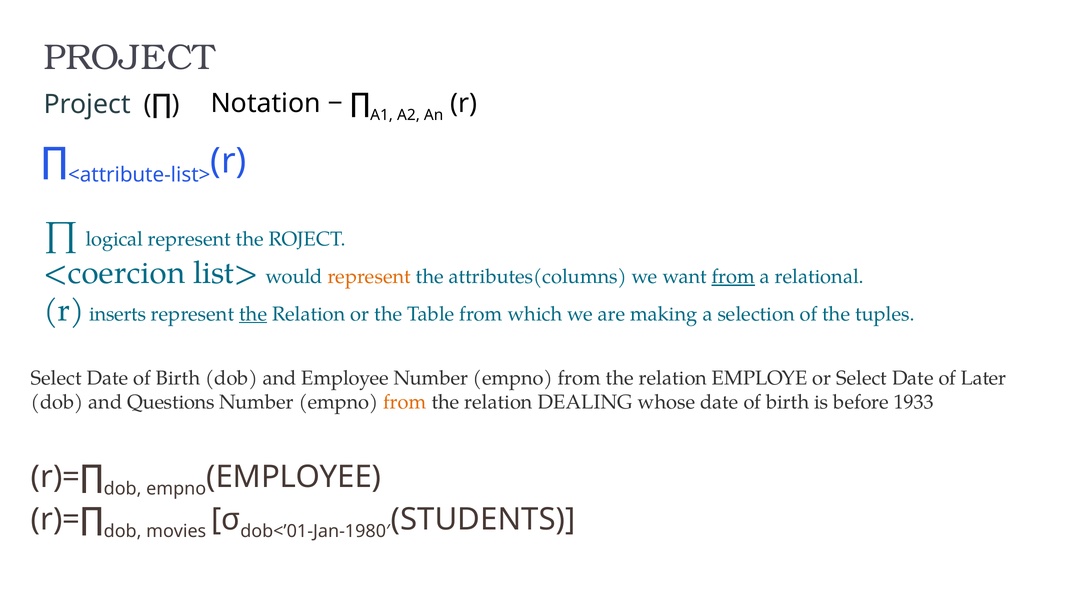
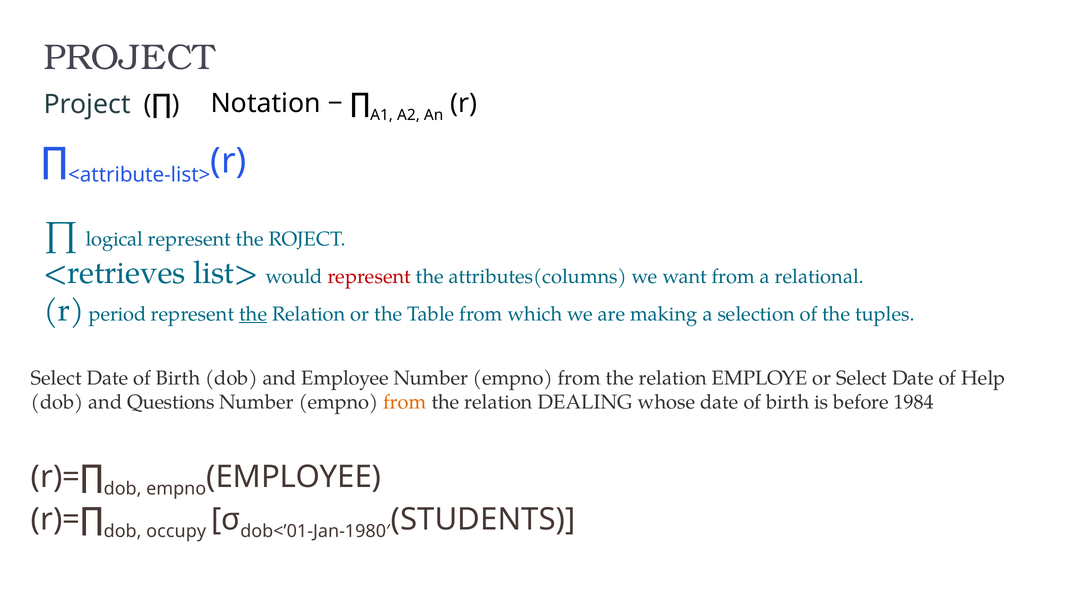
<coercion: <coercion -> <retrieves (115, 273)
represent colour: orange -> red (369, 276)
from underline: present -> none (733, 276)
inserts: inserts -> period (118, 314)
Later: Later -> Help (983, 378)
1933: 1933 -> 1984 (914, 402)
movies: movies -> occupy (176, 531)
